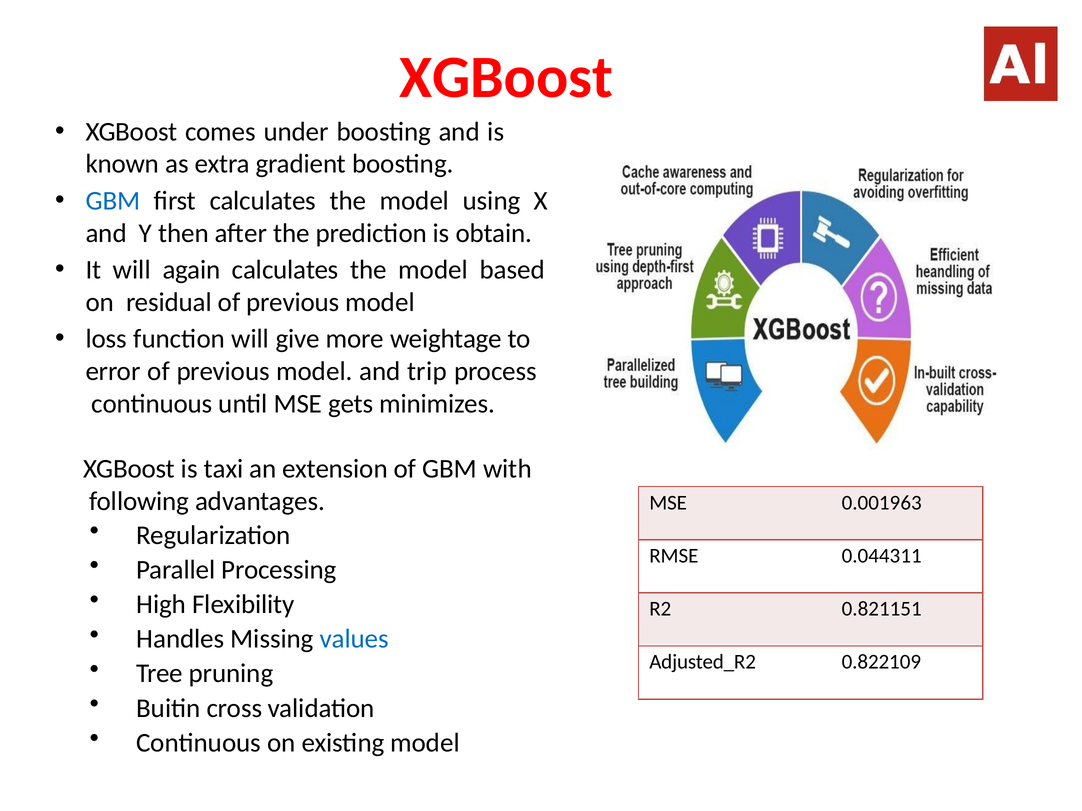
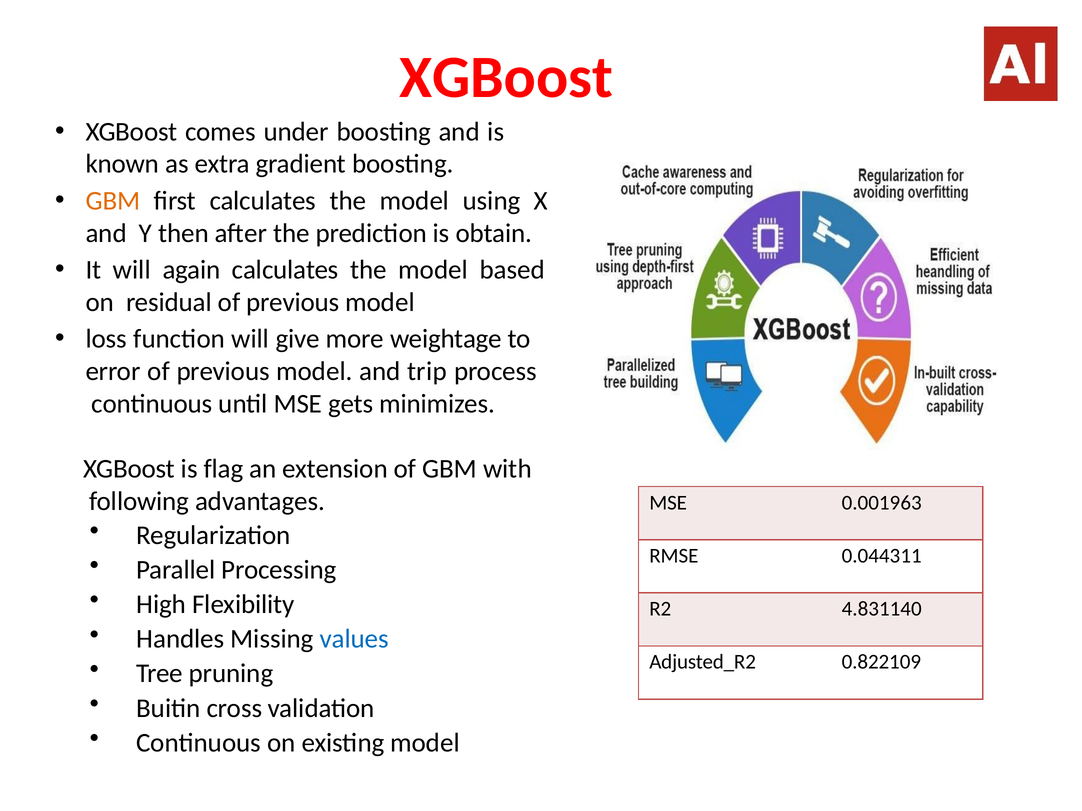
GBM colour: blue -> orange (113, 201)
taxi: taxi -> flag (224, 469)
0.821151: 0.821151 -> 4.831140 (882, 609)
